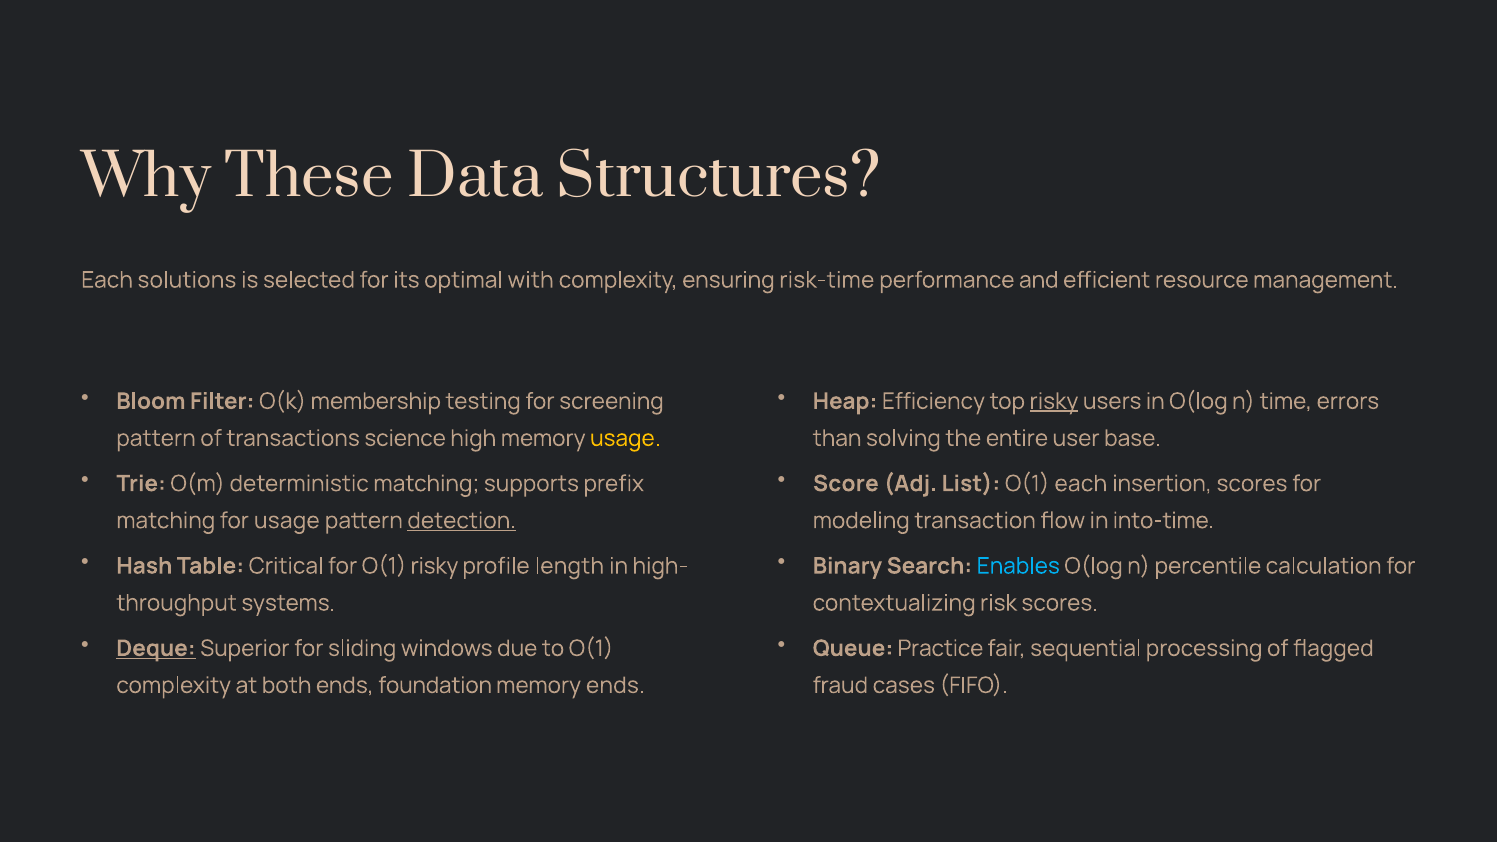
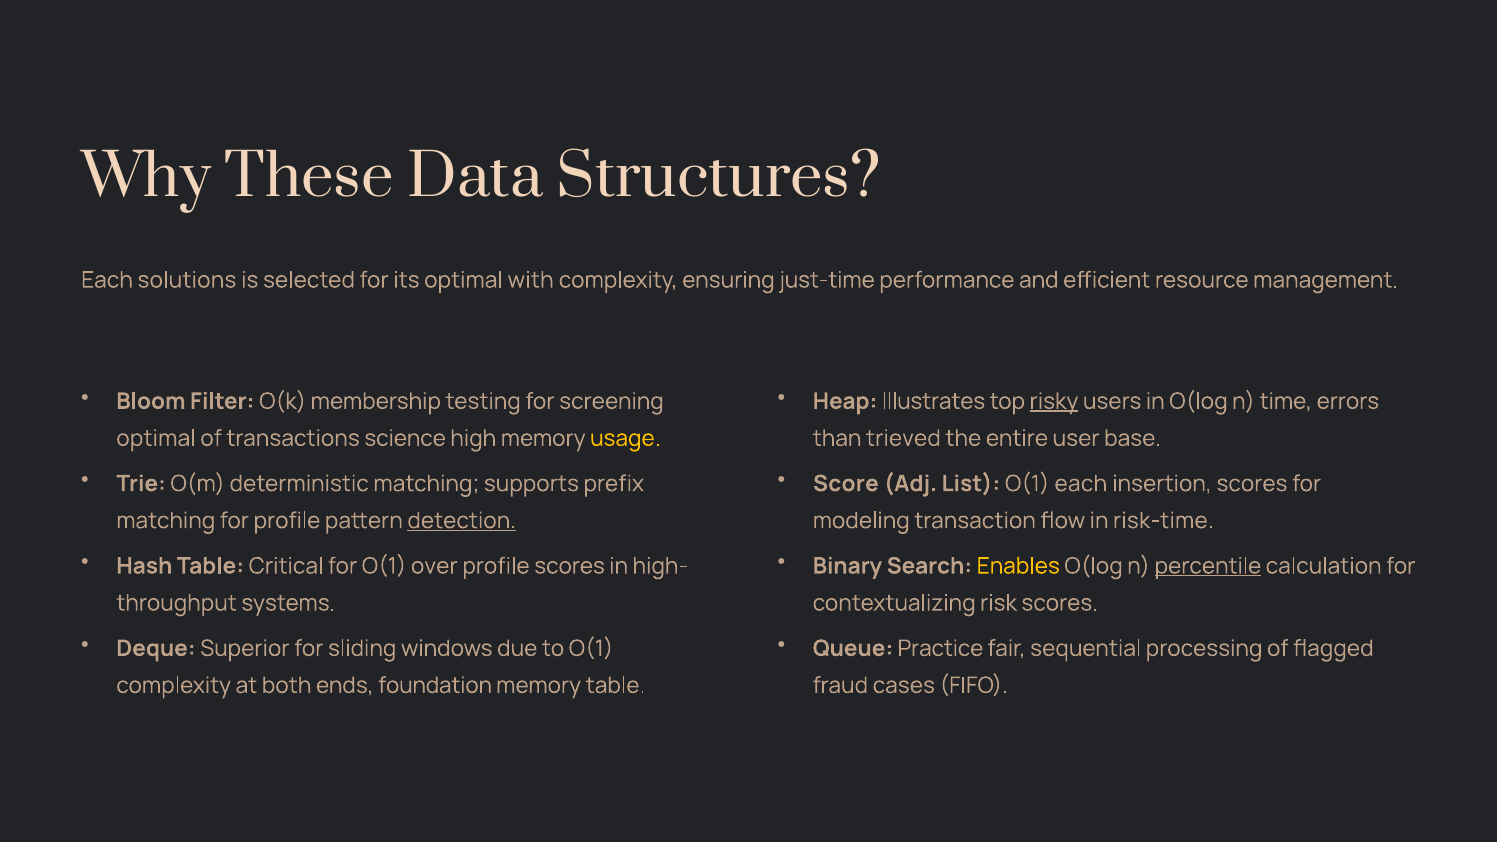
risk-time: risk-time -> just-time (827, 280)
Efficiency: Efficiency -> Illustrates (934, 401)
pattern: pattern -> optimal (156, 438)
solving: solving -> trieved (903, 438)
for usage: usage -> profile (287, 521)
into-time: into-time -> risk-time (1163, 521)
O(1 risky: risky -> over (434, 566)
profile length: length -> scores (570, 566)
Enables colour: light blue -> yellow (1018, 566)
percentile underline: none -> present (1208, 566)
Deque underline: present -> none (156, 648)
memory ends: ends -> table (615, 685)
